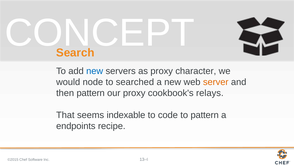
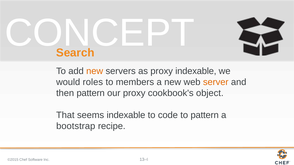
new colour: blue -> orange (95, 71)
proxy character: character -> indexable (196, 71)
node: node -> roles (93, 82)
searched: searched -> members (135, 82)
relays: relays -> object (210, 93)
endpoints: endpoints -> bootstrap (76, 126)
